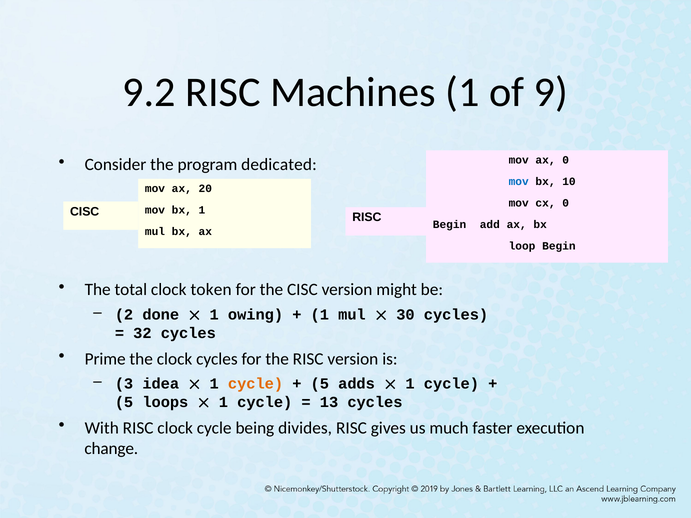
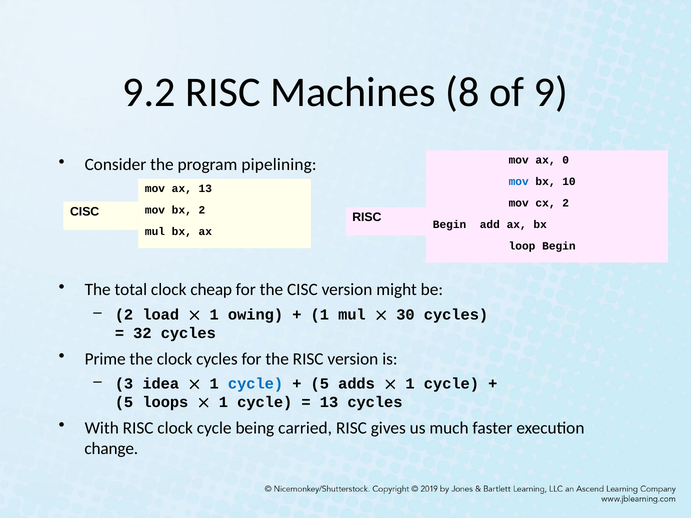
Machines 1: 1 -> 8 (462, 92)
dedicated: dedicated -> pipelining (279, 165)
ax 20: 20 -> 13 (205, 189)
cx 0: 0 -> 2 (566, 203)
bx 1: 1 -> 2 (202, 210)
token: token -> cheap (211, 290)
done: done -> load (161, 315)
cycle colour: orange -> blue (256, 384)
divides: divides -> carried (305, 428)
